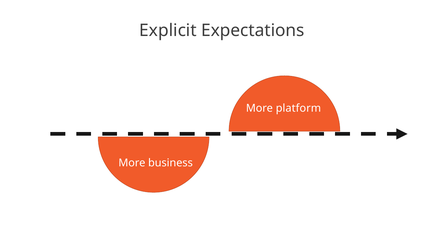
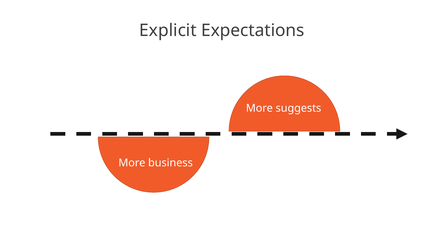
platform: platform -> suggests (298, 108)
